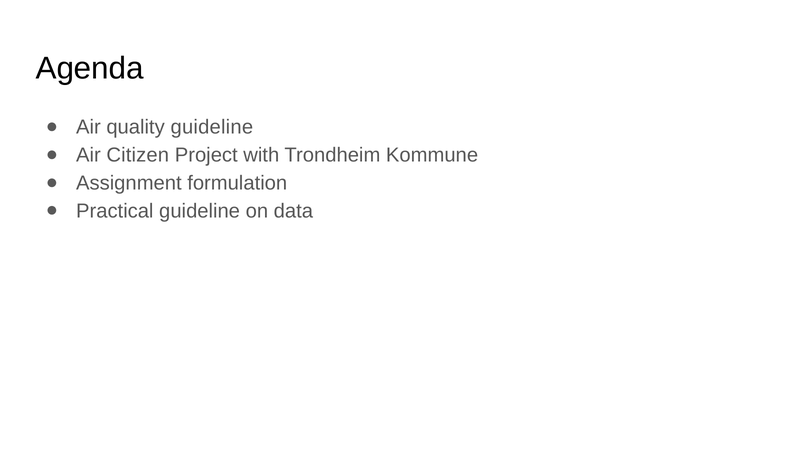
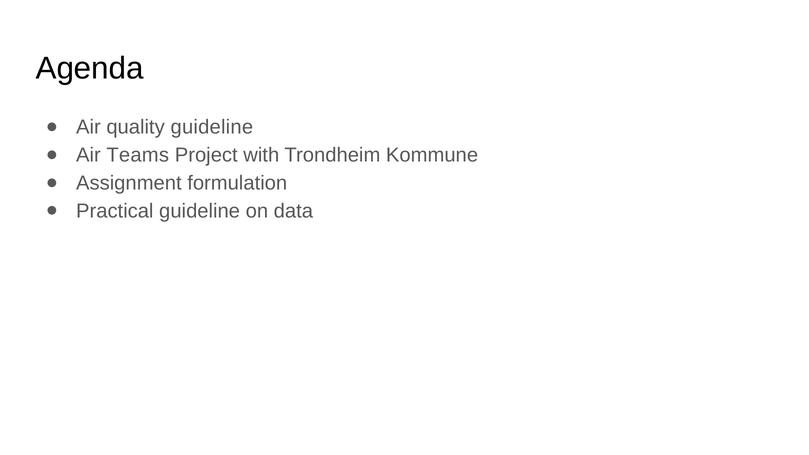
Citizen: Citizen -> Teams (138, 155)
